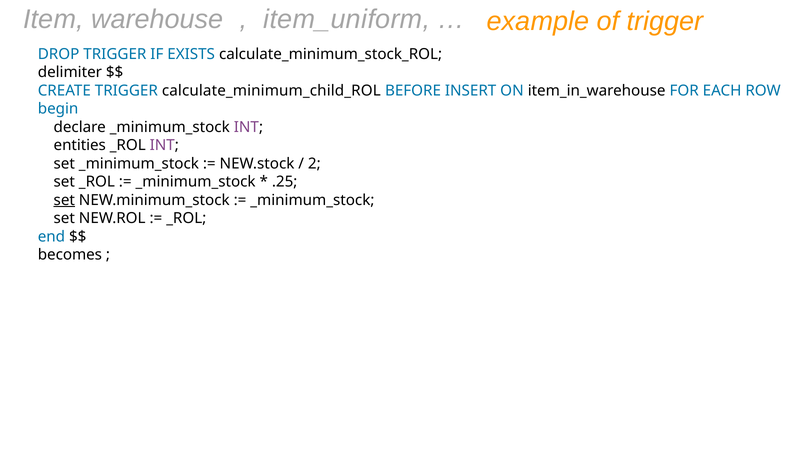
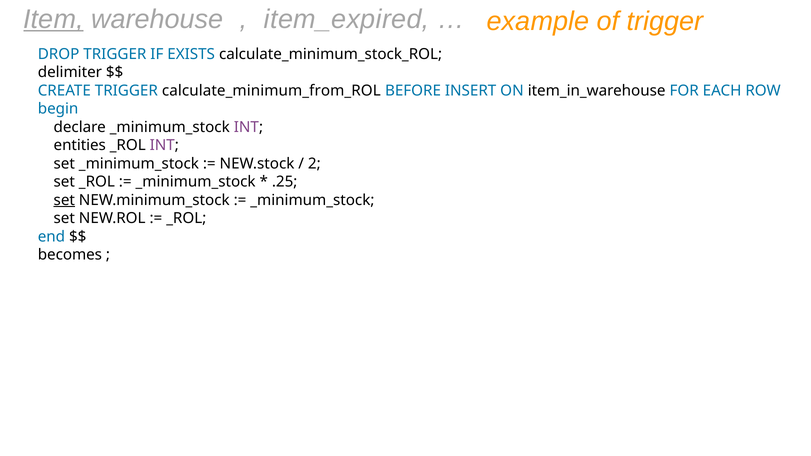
Item underline: none -> present (54, 19)
item_uniform: item_uniform -> item_expired (347, 19)
calculate_minimum_child_ROL: calculate_minimum_child_ROL -> calculate_minimum_from_ROL (271, 91)
